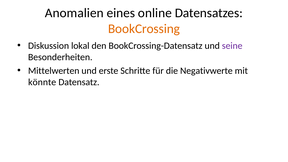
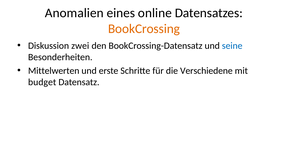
lokal: lokal -> zwei (80, 46)
seine colour: purple -> blue (232, 46)
Negativwerte: Negativwerte -> Verschiedene (206, 71)
könnte: könnte -> budget (42, 82)
